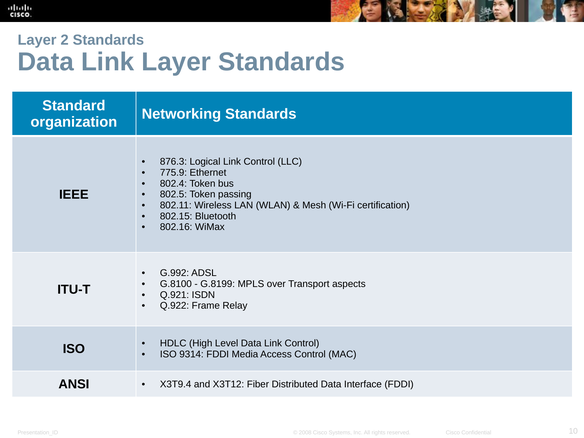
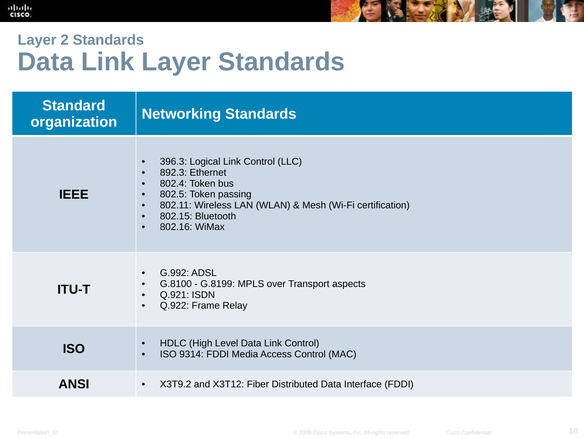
876.3: 876.3 -> 396.3 (173, 162)
775.9: 775.9 -> 892.3 (173, 173)
X3T9.4: X3T9.4 -> X3T9.2 (176, 384)
